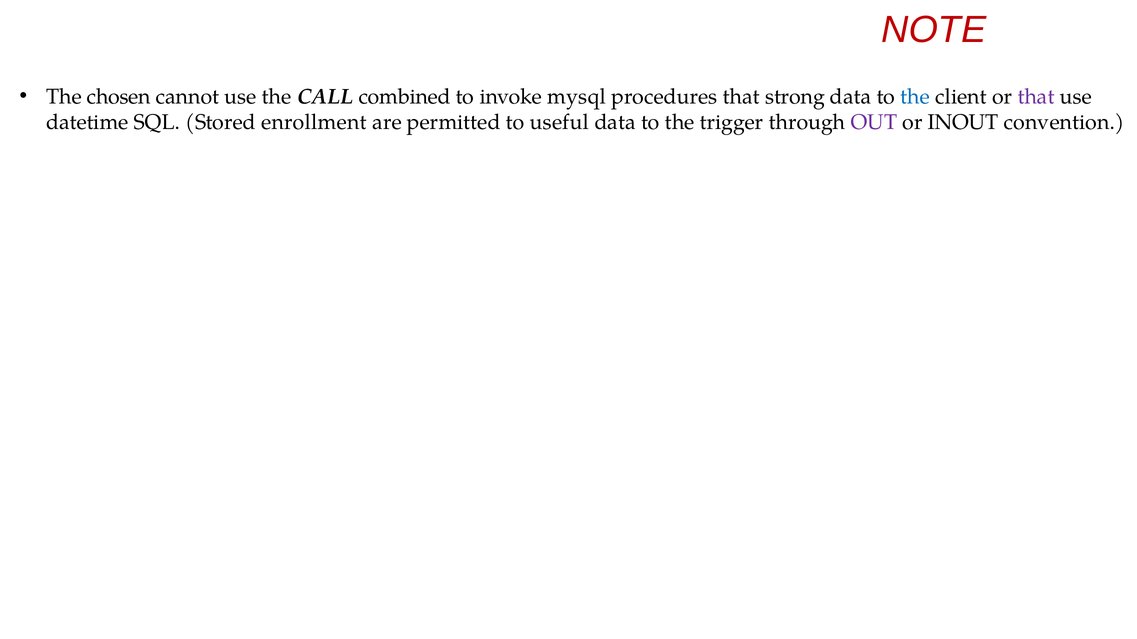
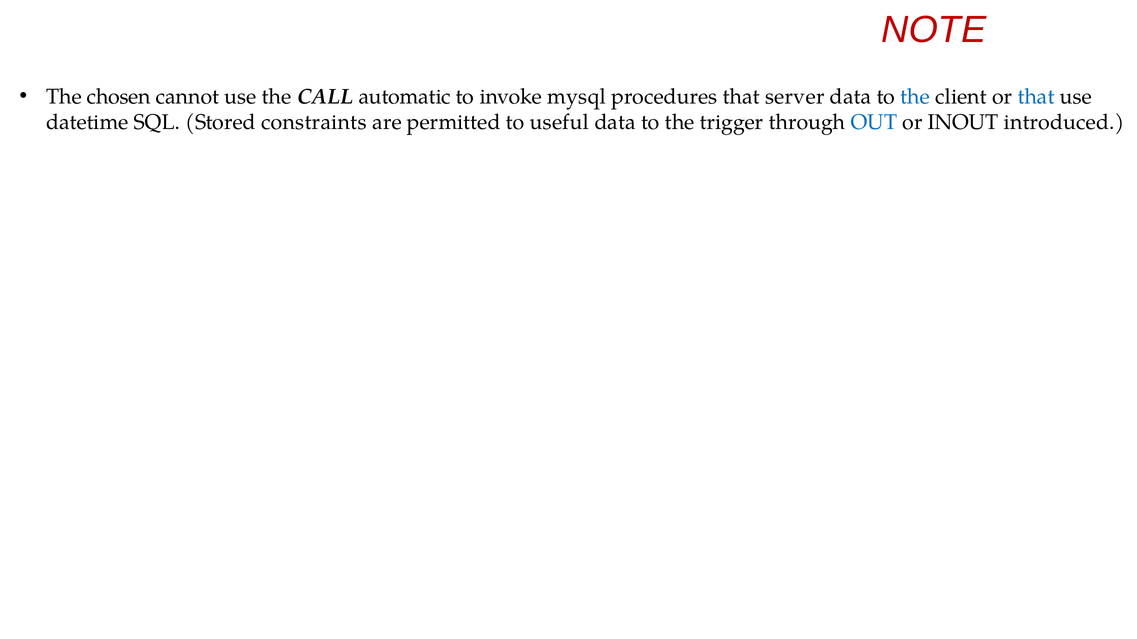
combined: combined -> automatic (405, 97)
strong: strong -> server (795, 97)
that colour: purple -> blue (1036, 97)
enrollment: enrollment -> constraints (314, 122)
OUT colour: purple -> blue (874, 122)
convention: convention -> introduced (1064, 122)
